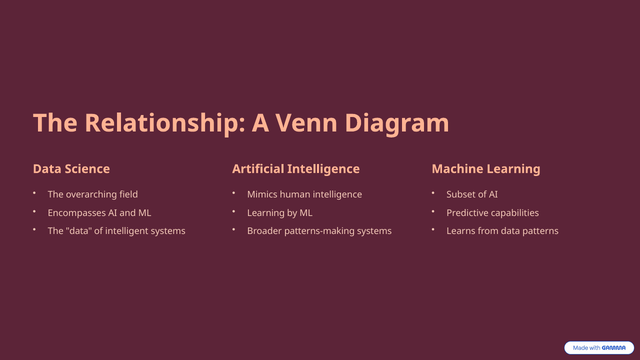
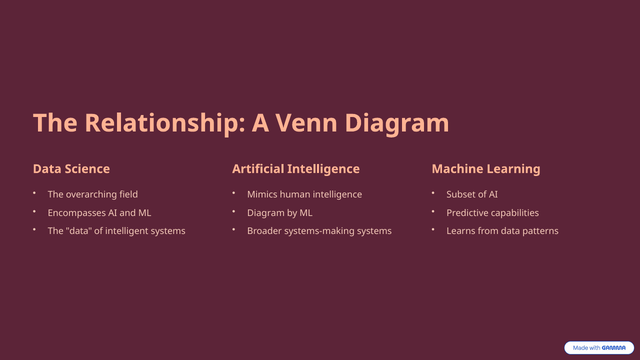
Learning: Learning -> Diagram (266, 213)
patterns-making: patterns-making -> systems-making (319, 231)
